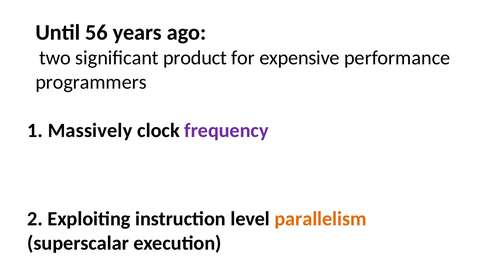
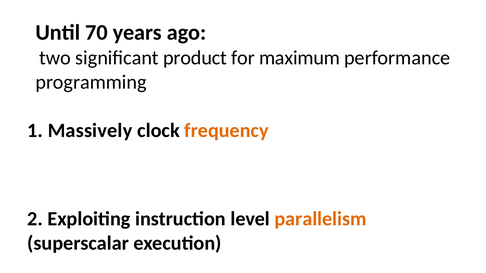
56: 56 -> 70 (97, 33)
expensive: expensive -> maximum (300, 58)
programmers: programmers -> programming (91, 82)
frequency colour: purple -> orange (226, 131)
